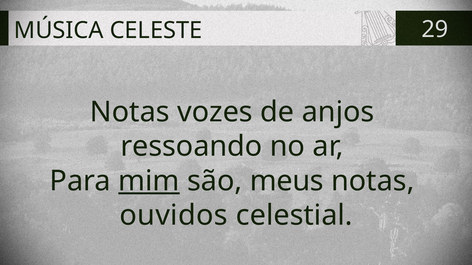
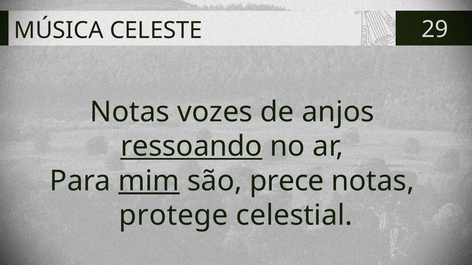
ressoando underline: none -> present (191, 147)
meus: meus -> prece (287, 181)
ouvidos: ouvidos -> protege (174, 216)
